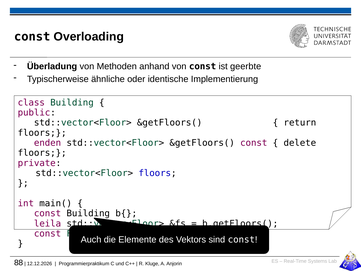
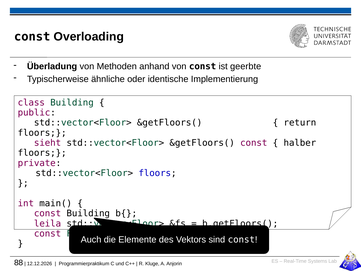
enden: enden -> sieht (48, 143)
delete: delete -> halber (300, 143)
